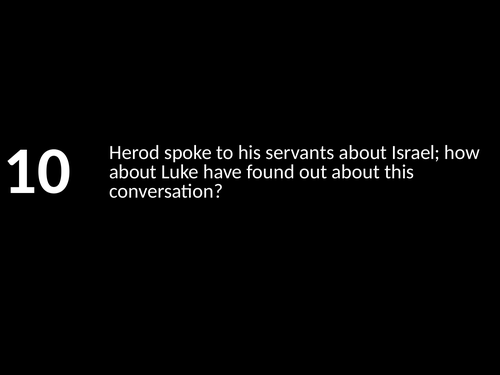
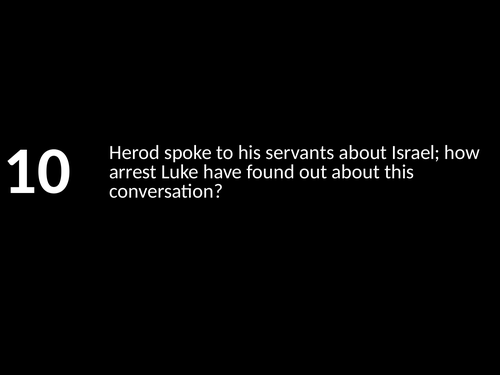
about: about -> arrest (133, 172)
